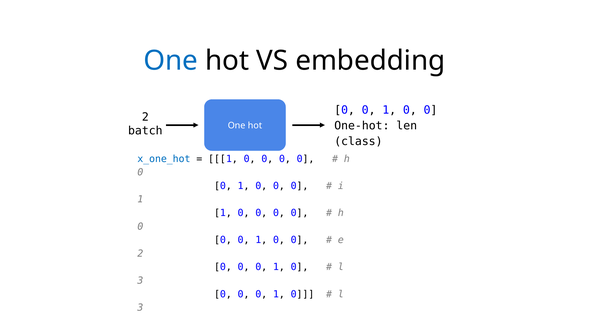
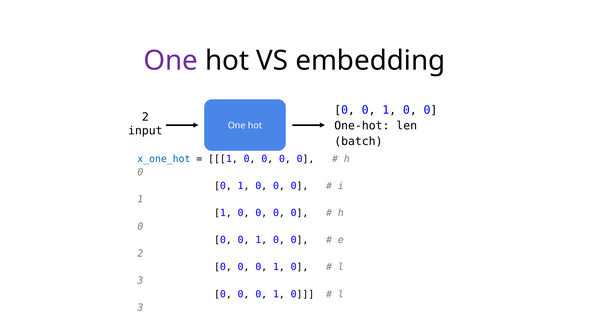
One colour: blue -> purple (171, 61)
batch: batch -> input (145, 131)
class: class -> batch (358, 142)
